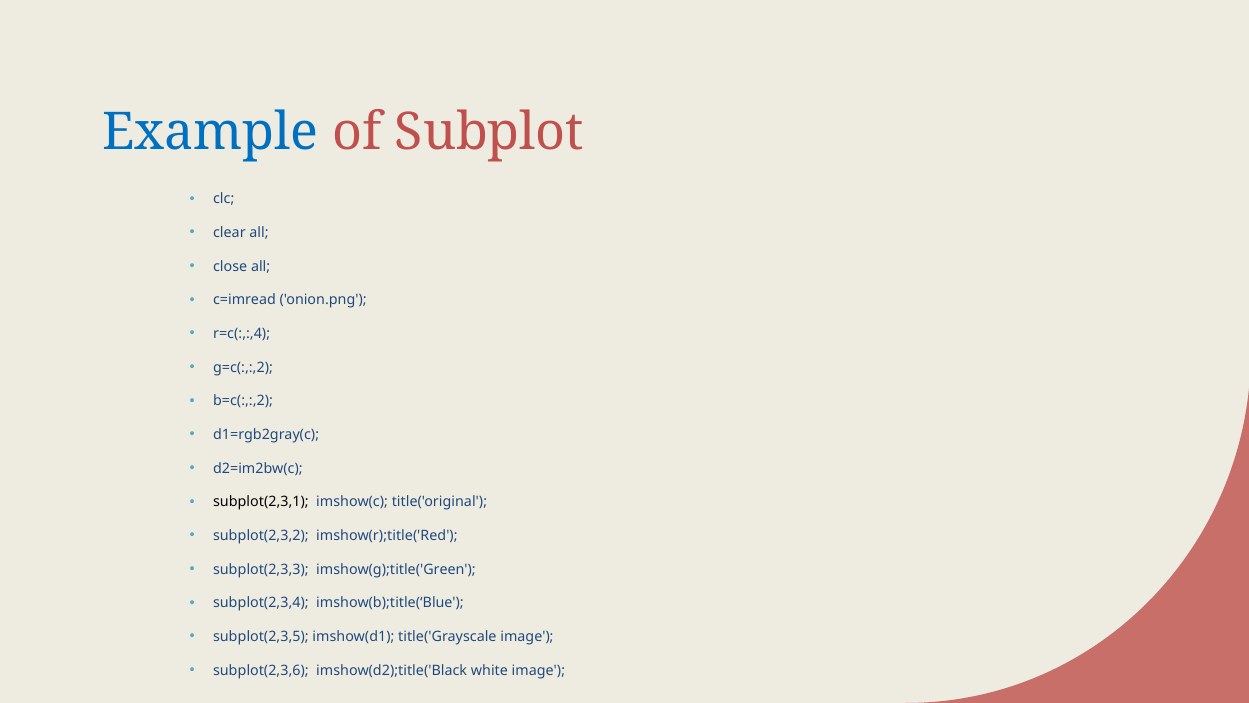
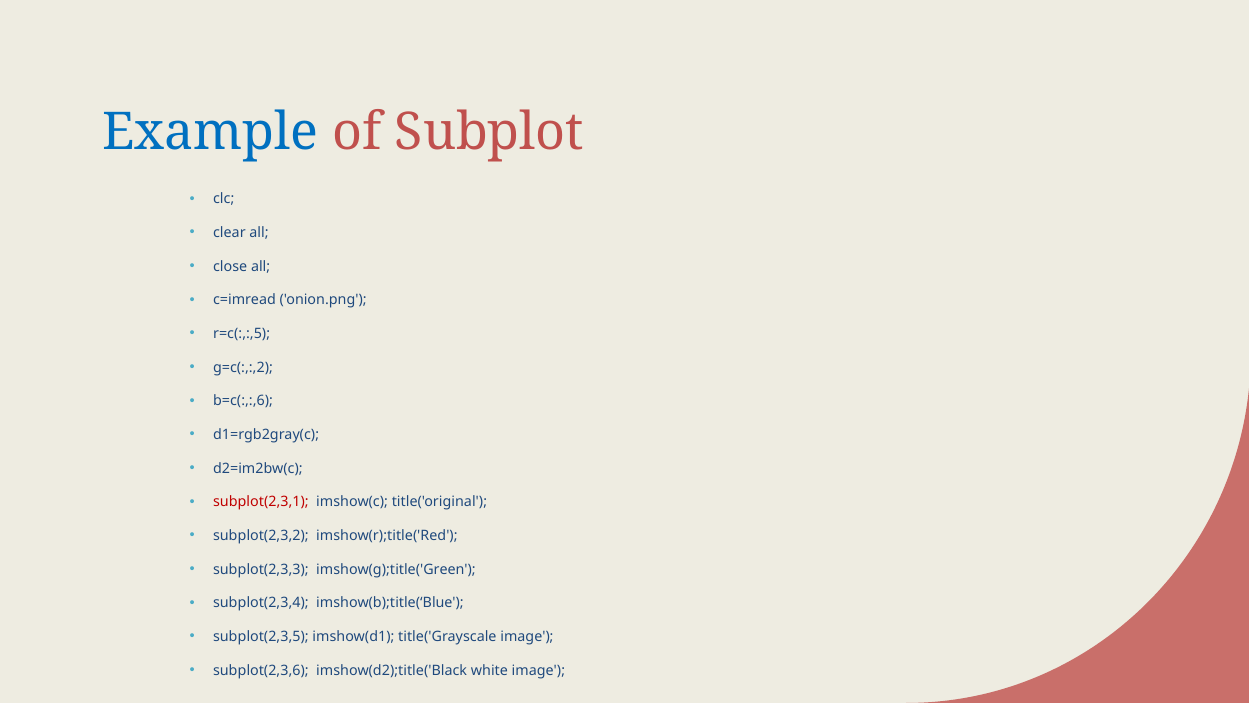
r=c(:,:,4: r=c(:,:,4 -> r=c(:,:,5 (242, 334)
b=c(:,:,2: b=c(:,:,2 -> b=c(:,:,6 (243, 401)
subplot(2,3,1 colour: black -> red (261, 502)
